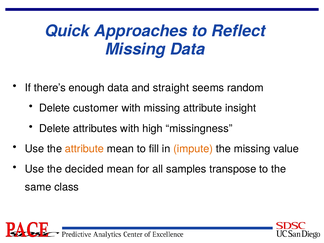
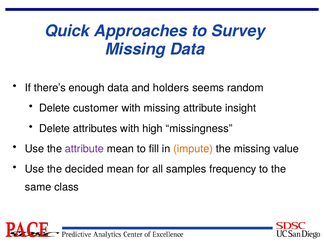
Reflect: Reflect -> Survey (238, 31)
straight: straight -> holders (171, 88)
attribute colour: orange -> purple (84, 149)
transpose: transpose -> frequency (233, 169)
